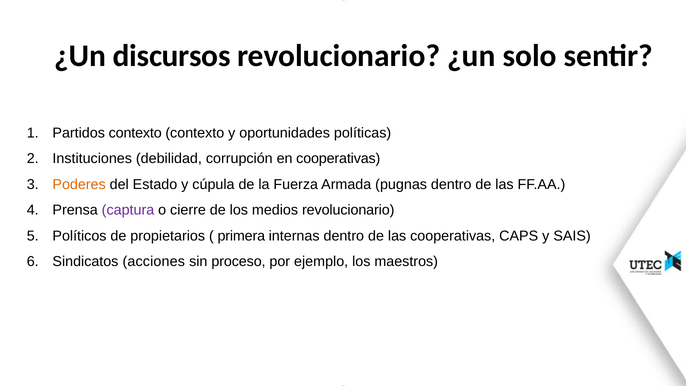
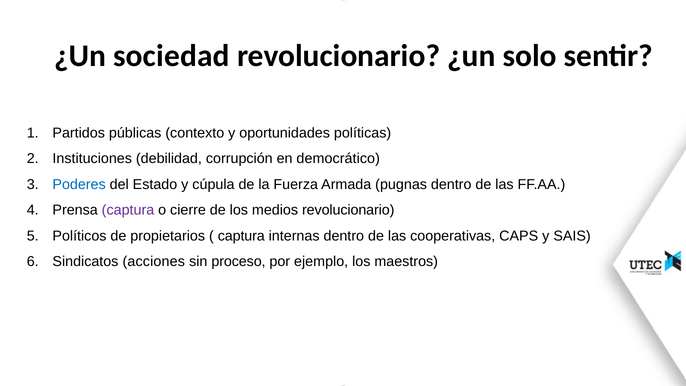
discursos: discursos -> sociedad (171, 56)
Partidos contexto: contexto -> públicas (135, 133)
en cooperativas: cooperativas -> democrático (338, 159)
Poderes colour: orange -> blue (79, 184)
primera: primera -> captura (241, 236)
